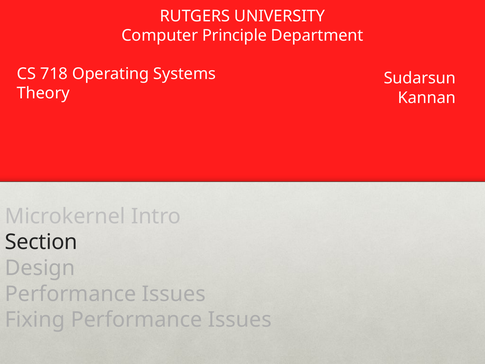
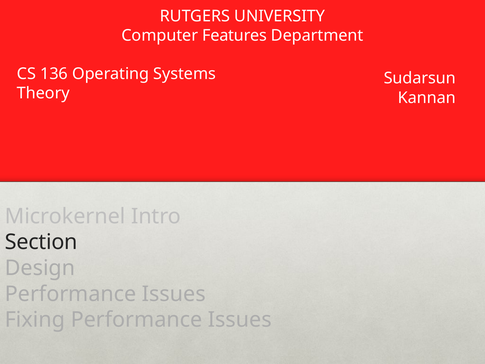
Principle: Principle -> Features (235, 36)
718: 718 -> 136 (54, 74)
